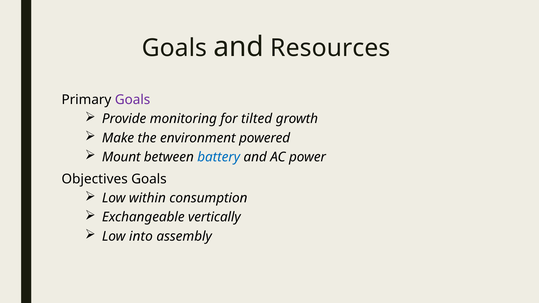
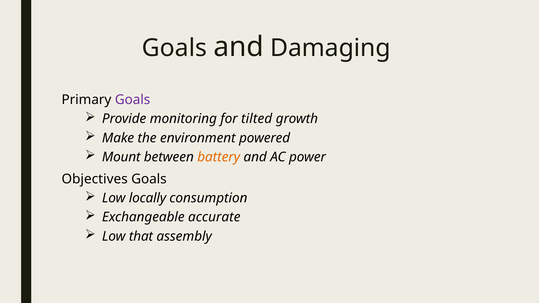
Resources: Resources -> Damaging (330, 48)
battery colour: blue -> orange (219, 157)
within: within -> locally (147, 198)
vertically: vertically -> accurate (214, 217)
into: into -> that (141, 236)
